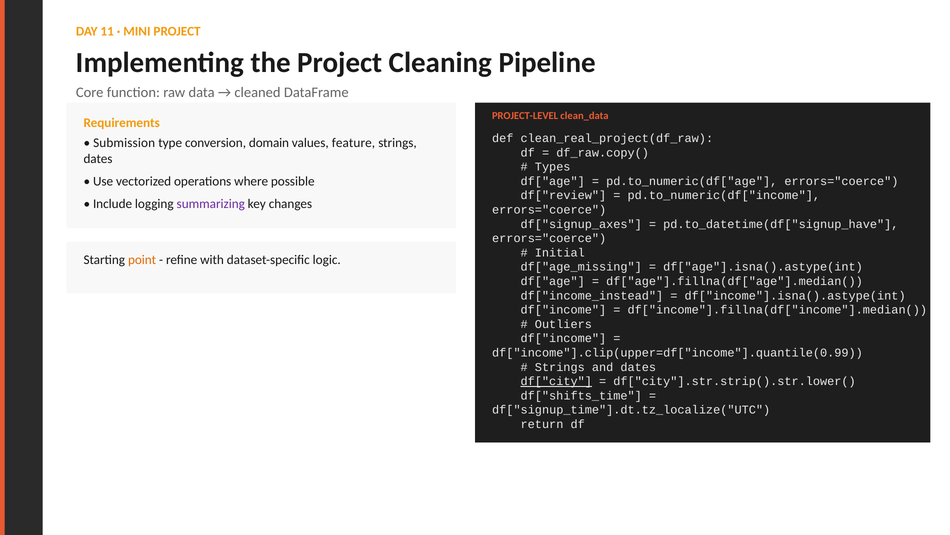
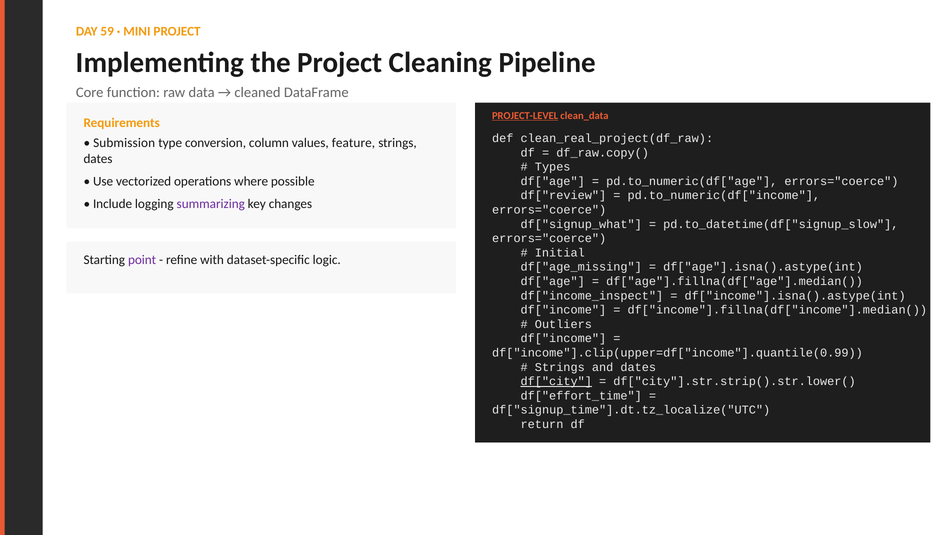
11: 11 -> 59 (107, 31)
PROJECT-LEVEL underline: none -> present (525, 116)
domain: domain -> column (269, 143)
df["signup_axes: df["signup_axes -> df["signup_what (581, 224)
pd.to_datetime(df["signup_have: pd.to_datetime(df["signup_have -> pd.to_datetime(df["signup_slow (781, 224)
point colour: orange -> purple (142, 260)
df["income_instead: df["income_instead -> df["income_inspect (592, 295)
df["shifts_time: df["shifts_time -> df["effort_time (581, 395)
